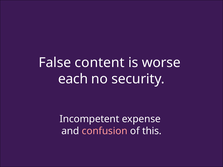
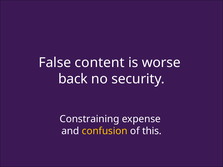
each: each -> back (73, 79)
Incompetent: Incompetent -> Constraining (89, 119)
confusion colour: pink -> yellow (105, 131)
